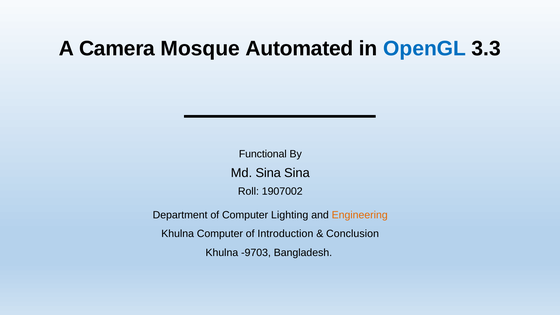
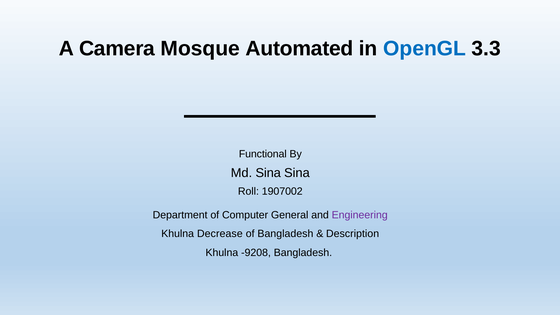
Lighting: Lighting -> General (290, 215)
Engineering colour: orange -> purple (360, 215)
Khulna Computer: Computer -> Decrease (220, 234)
of Introduction: Introduction -> Bangladesh (285, 234)
Conclusion: Conclusion -> Description (353, 234)
-9703: -9703 -> -9208 (256, 253)
